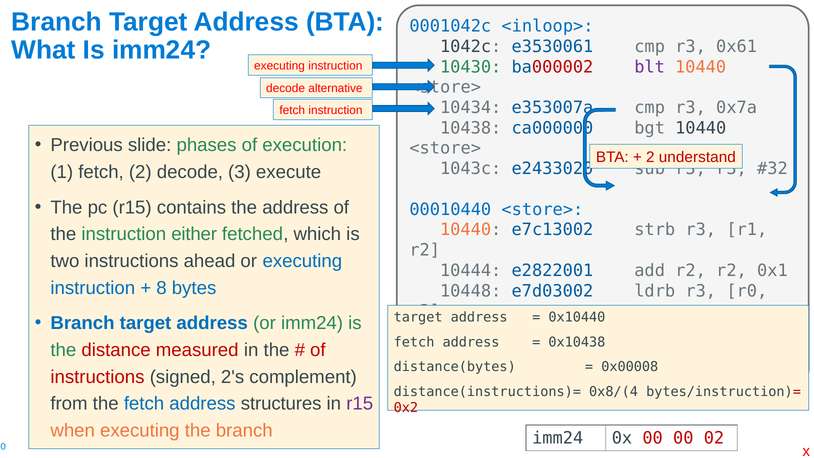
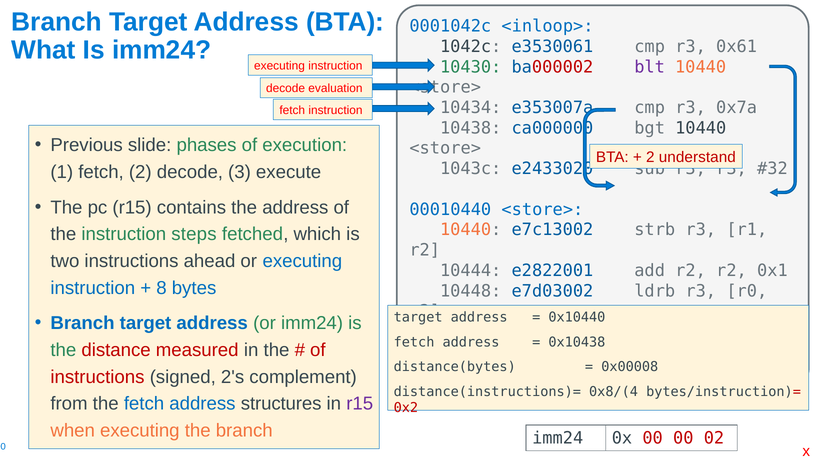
alternative: alternative -> evaluation (335, 89)
either: either -> steps (194, 234)
